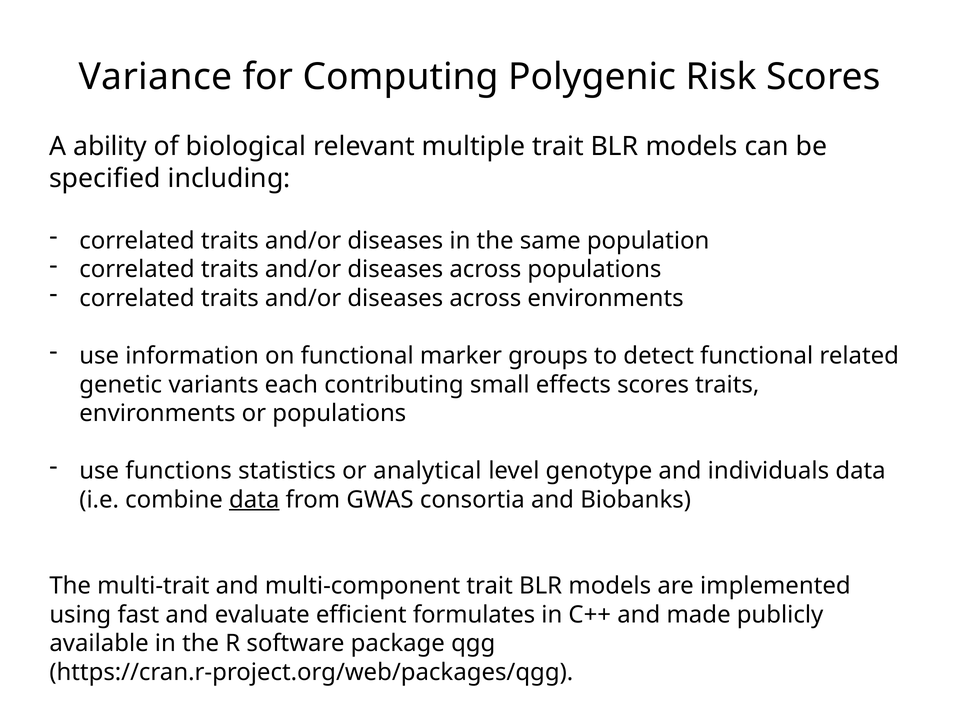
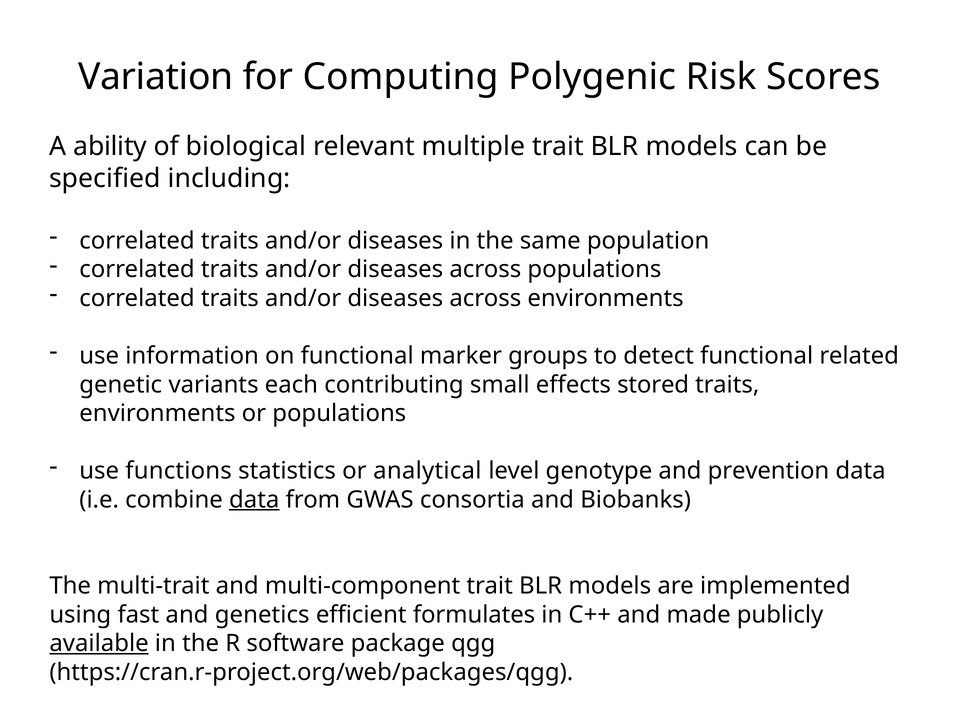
Variance: Variance -> Variation (156, 77)
effects scores: scores -> stored (653, 385)
individuals: individuals -> prevention (768, 471)
evaluate: evaluate -> genetics (262, 615)
available underline: none -> present (99, 644)
